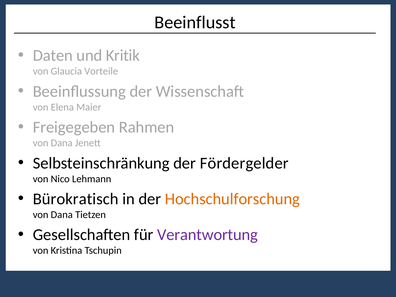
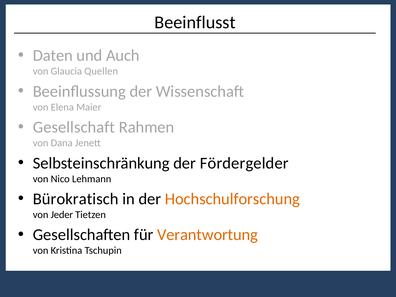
Kritik: Kritik -> Auch (123, 55)
Vorteile: Vorteile -> Quellen (101, 71)
Freigegeben: Freigegeben -> Gesellschaft (74, 127)
Dana: Dana -> Jeder (62, 215)
Verantwortung colour: purple -> orange (208, 235)
